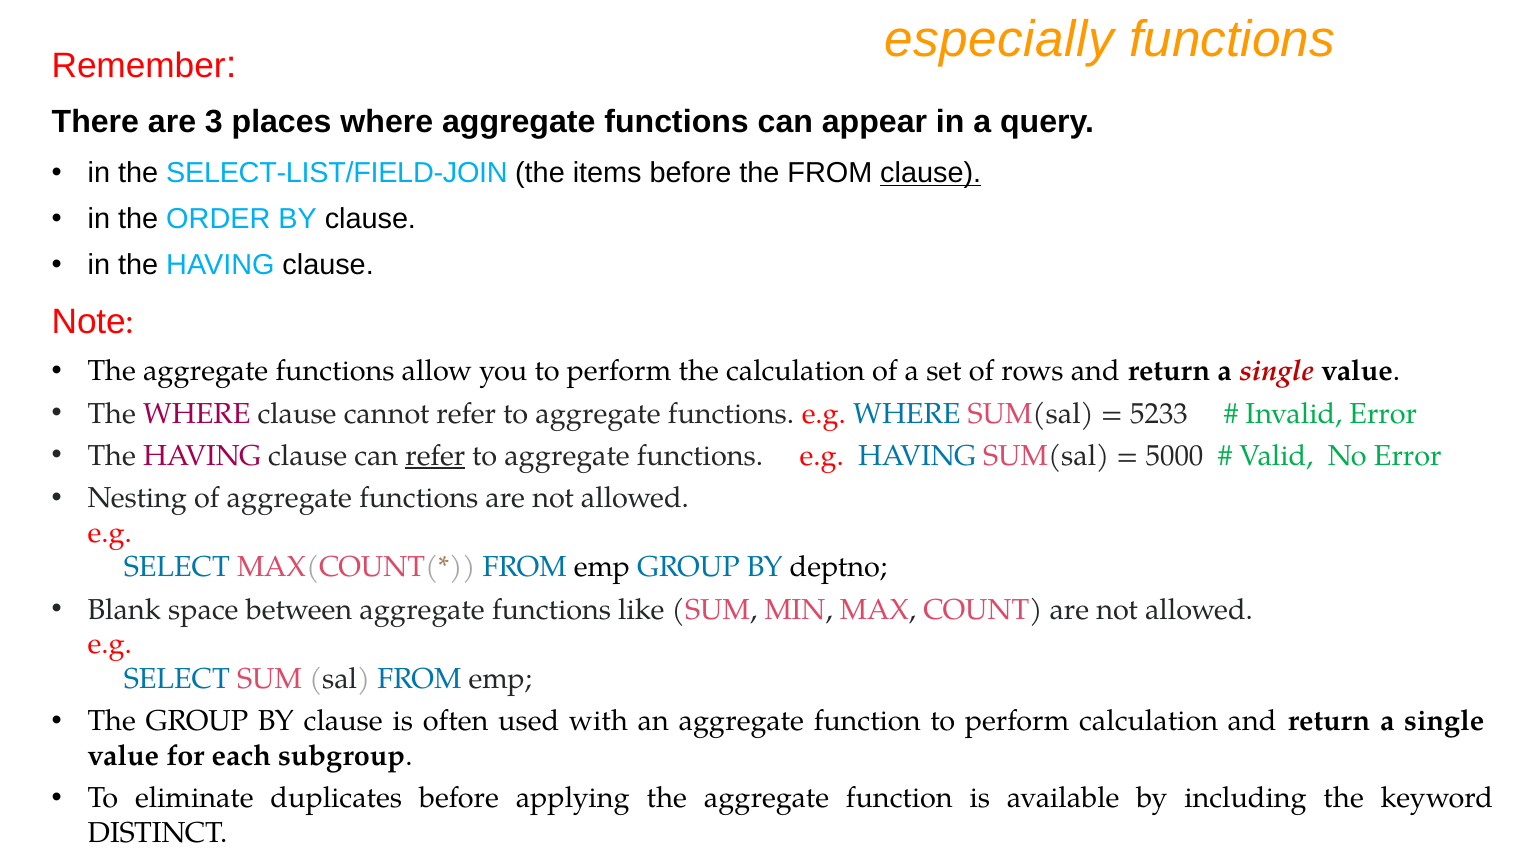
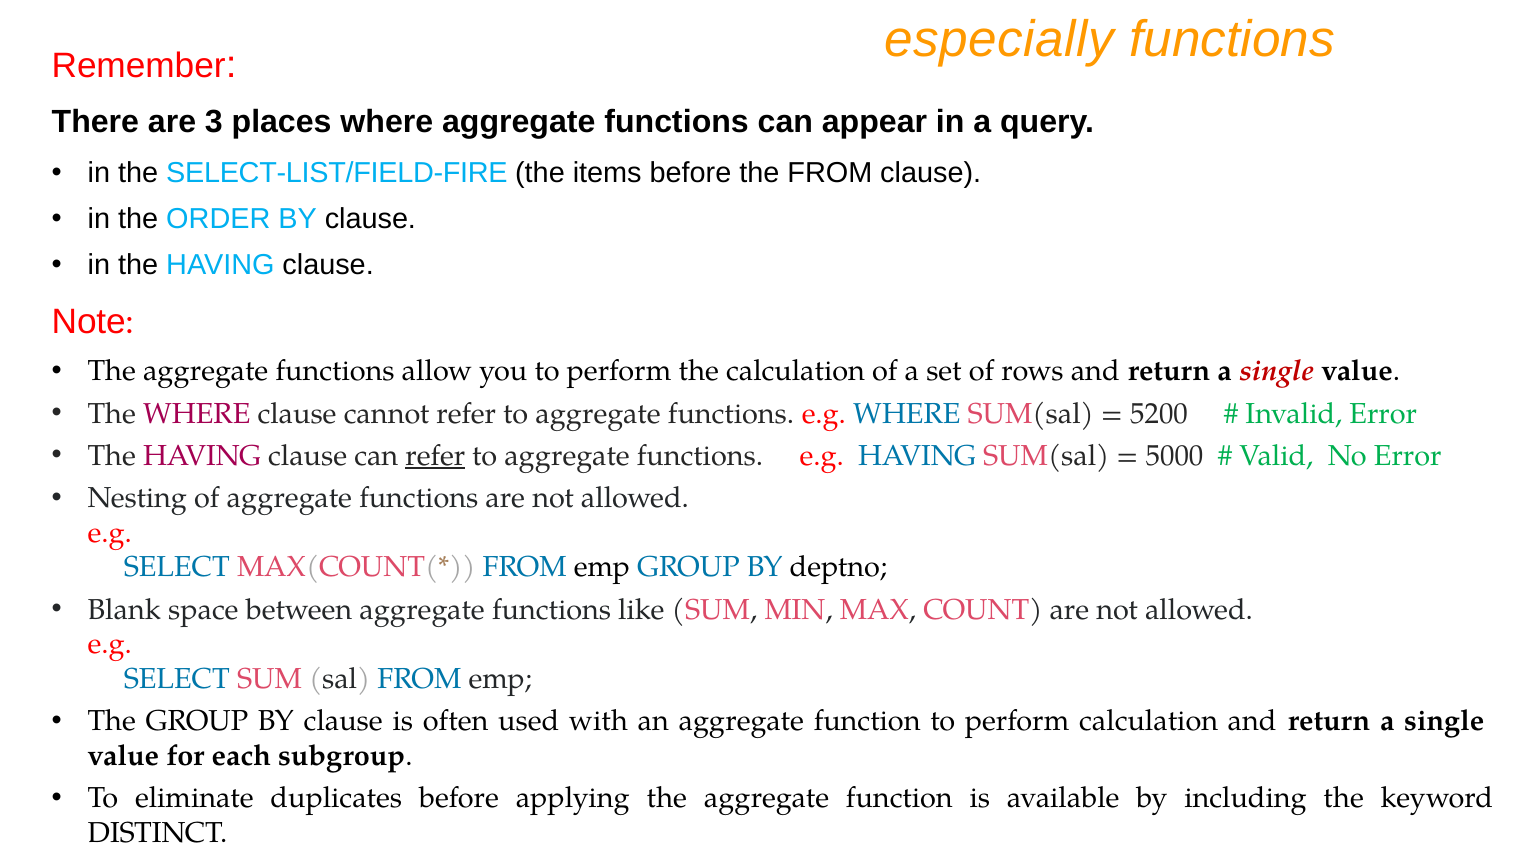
SELECT-LIST/FIELD-JOIN: SELECT-LIST/FIELD-JOIN -> SELECT-LIST/FIELD-FIRE (337, 173)
clause underline: present -> none (931, 173)
5233: 5233 -> 5200 (1159, 414)
